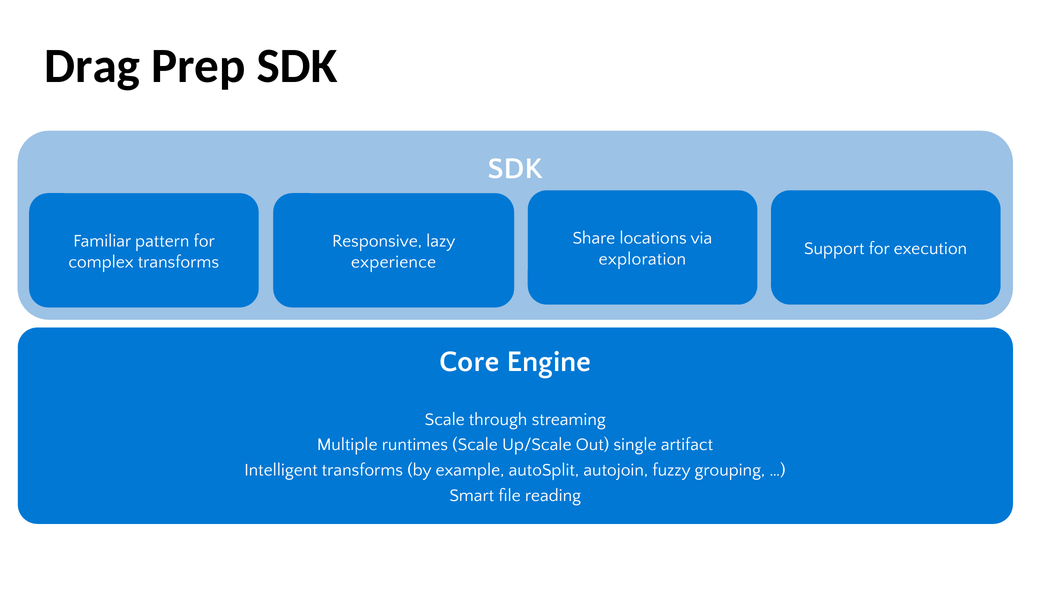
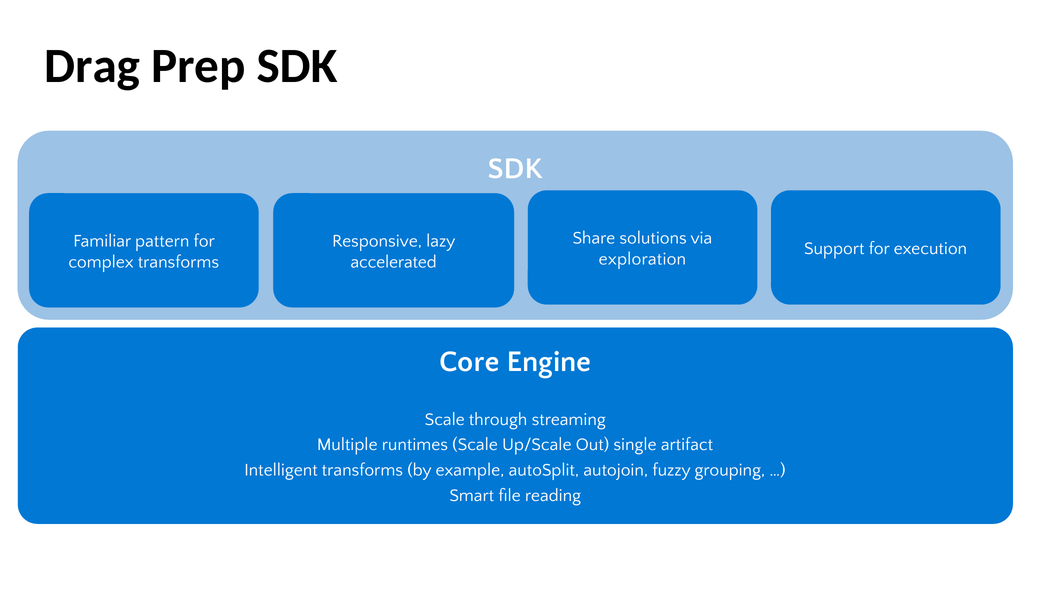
locations: locations -> solutions (653, 238)
experience: experience -> accelerated (394, 262)
